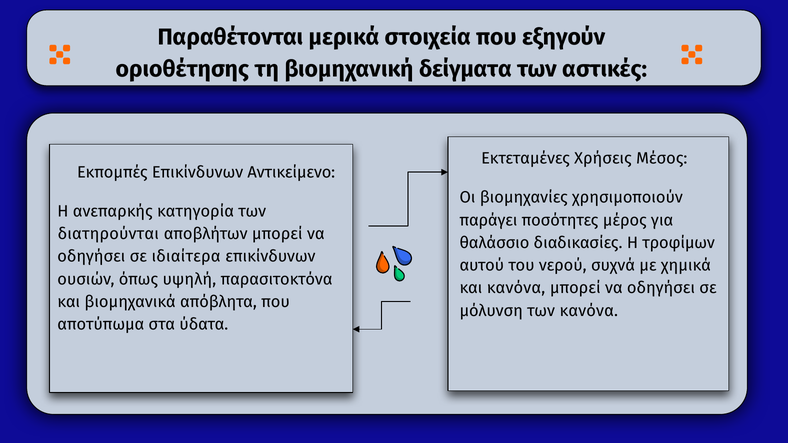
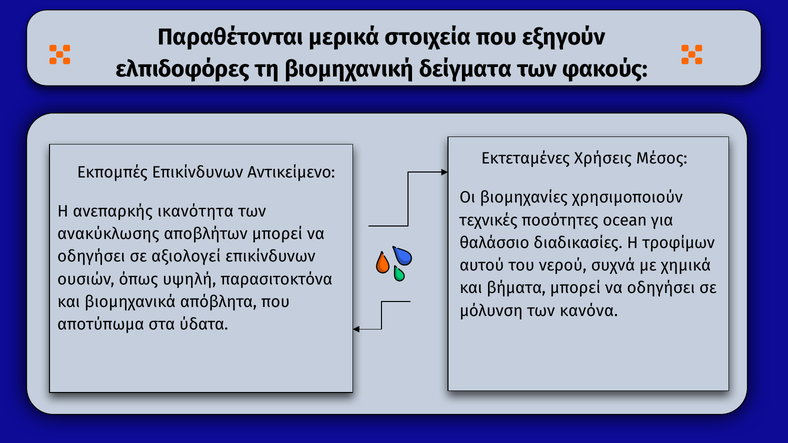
οριοθέτησης: οριοθέτησης -> ελπιδοφόρες (183, 69)
αστικές: αστικές -> φακούς (605, 69)
κατηγορία: κατηγορία -> ικανότητα (195, 211)
παράγει: παράγει -> τεχνικές (488, 220)
μέρος: μέρος -> ocean (625, 220)
διατηρούνται: διατηρούνται -> ανακύκλωσης (108, 234)
ιδιαίτερα: ιδιαίτερα -> αξιολογεί (186, 257)
και κανόνα: κανόνα -> βήματα (516, 288)
